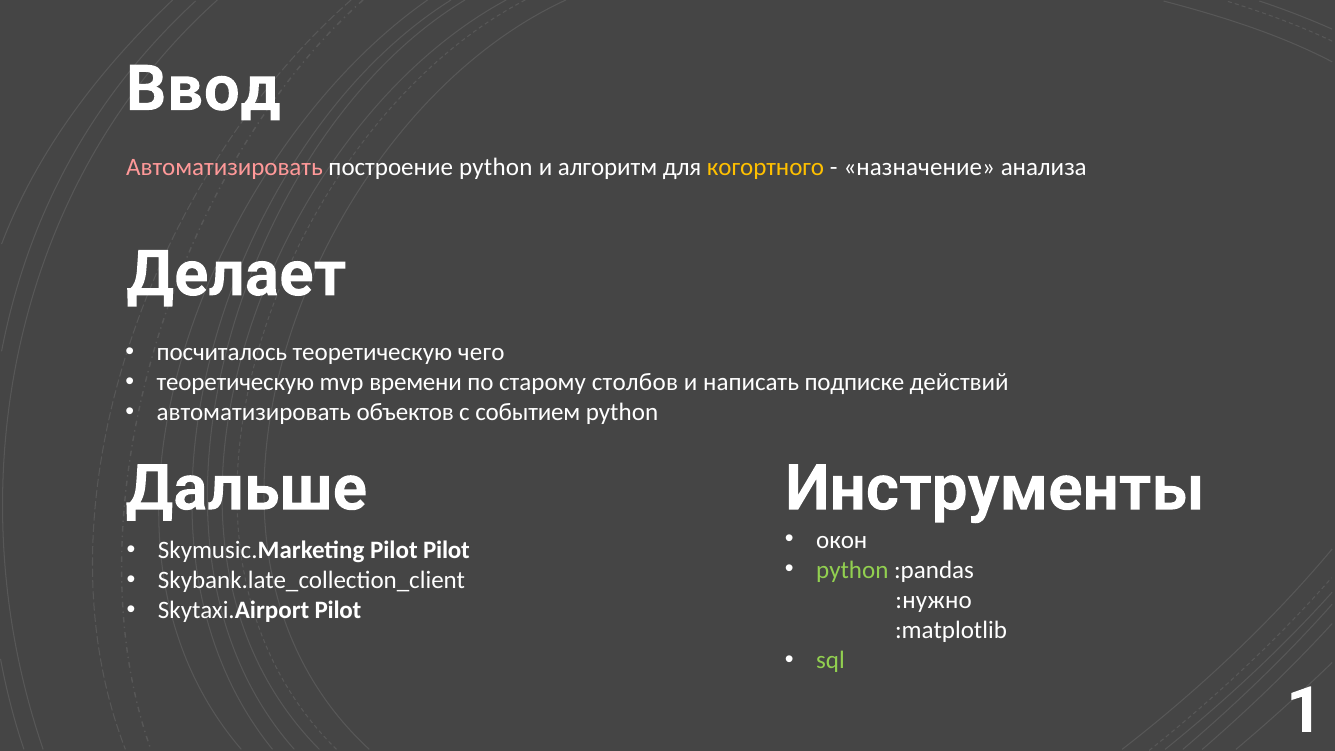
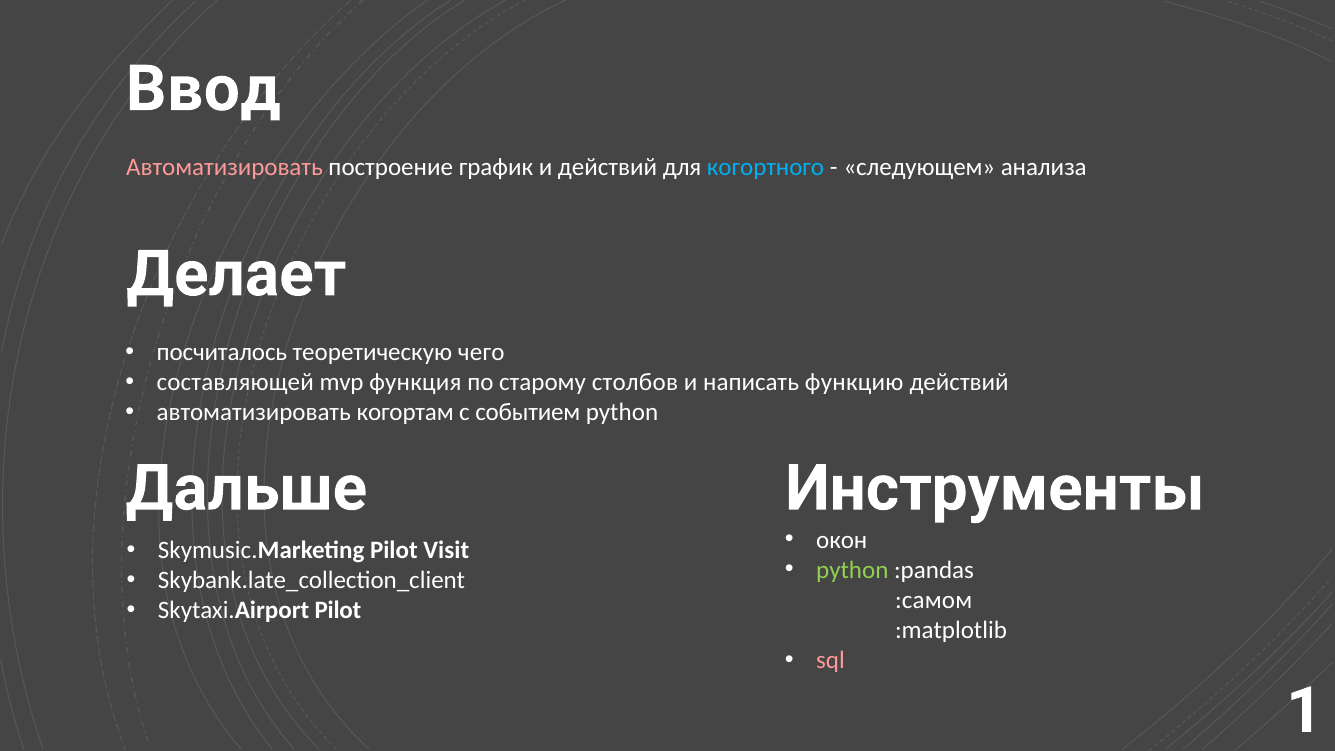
построение python: python -> график (496, 167)
и алгоритм: алгоритм -> действий (608, 167)
когортного colour: yellow -> light blue (766, 167)
назначение: назначение -> следующем (919, 167)
теоретическую: теоретическую -> составляющей (235, 382)
времени: времени -> функция (415, 382)
подписке: подписке -> функцию (854, 382)
объектов: объектов -> когортам (405, 412)
Pilot Pilot: Pilot -> Visit (446, 550)
:нужно: :нужно -> :самом (934, 600)
sql colour: light green -> pink (831, 660)
